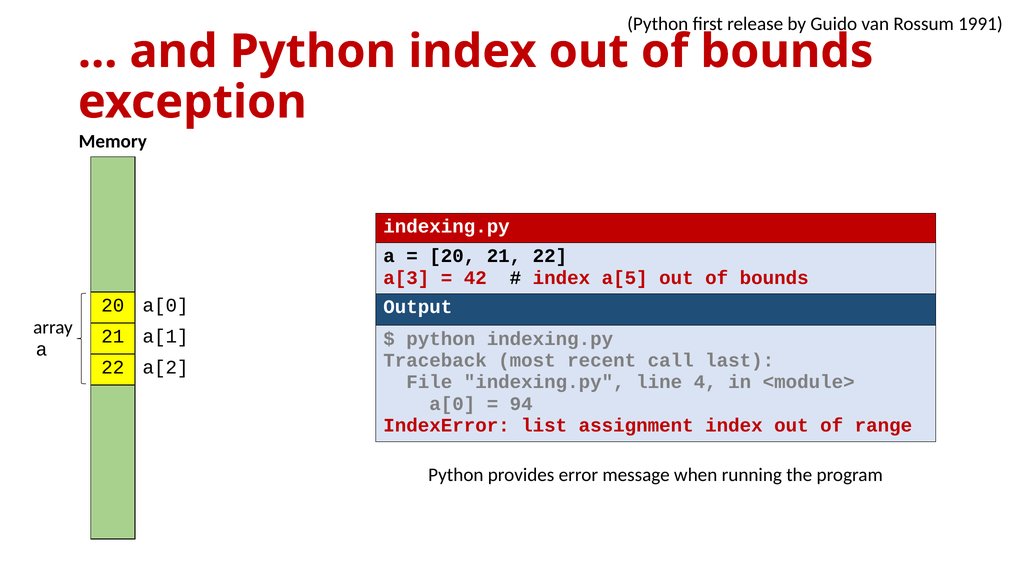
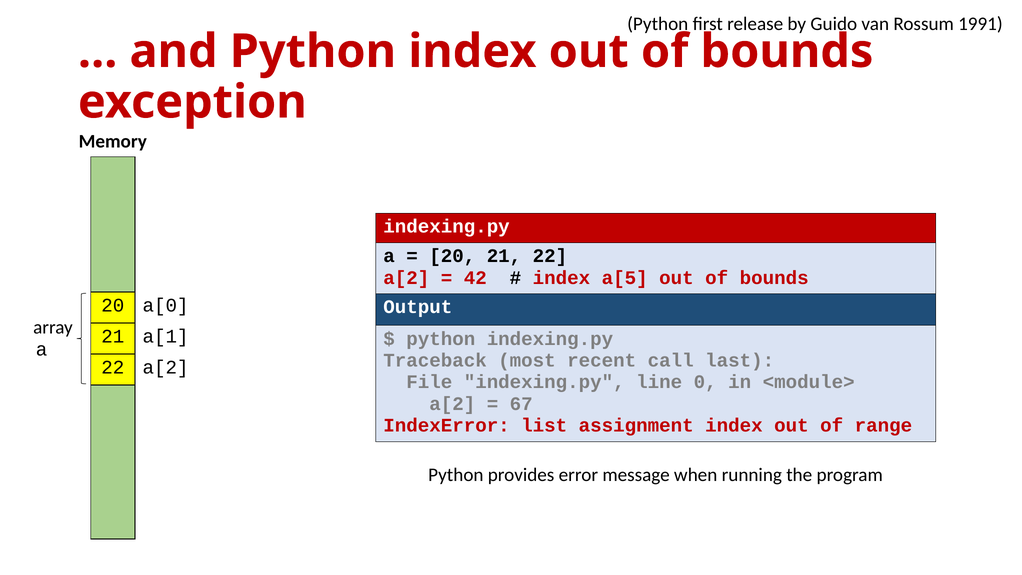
a[3: a[3 -> a[2 (406, 278)
4: 4 -> 0 (705, 382)
a[0: a[0 -> a[2 (452, 404)
94: 94 -> 67 (521, 404)
